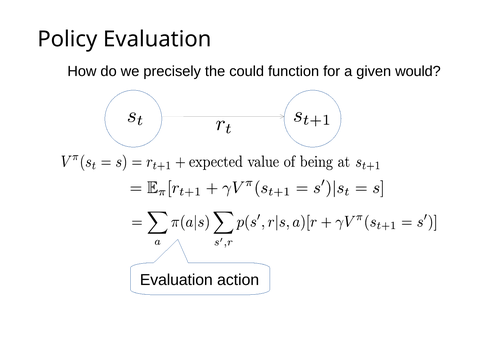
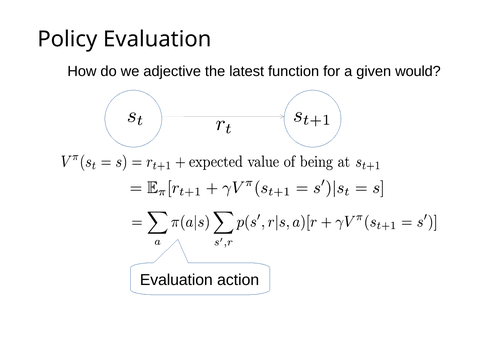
precisely: precisely -> adjective (172, 71)
could: could -> latest (247, 71)
